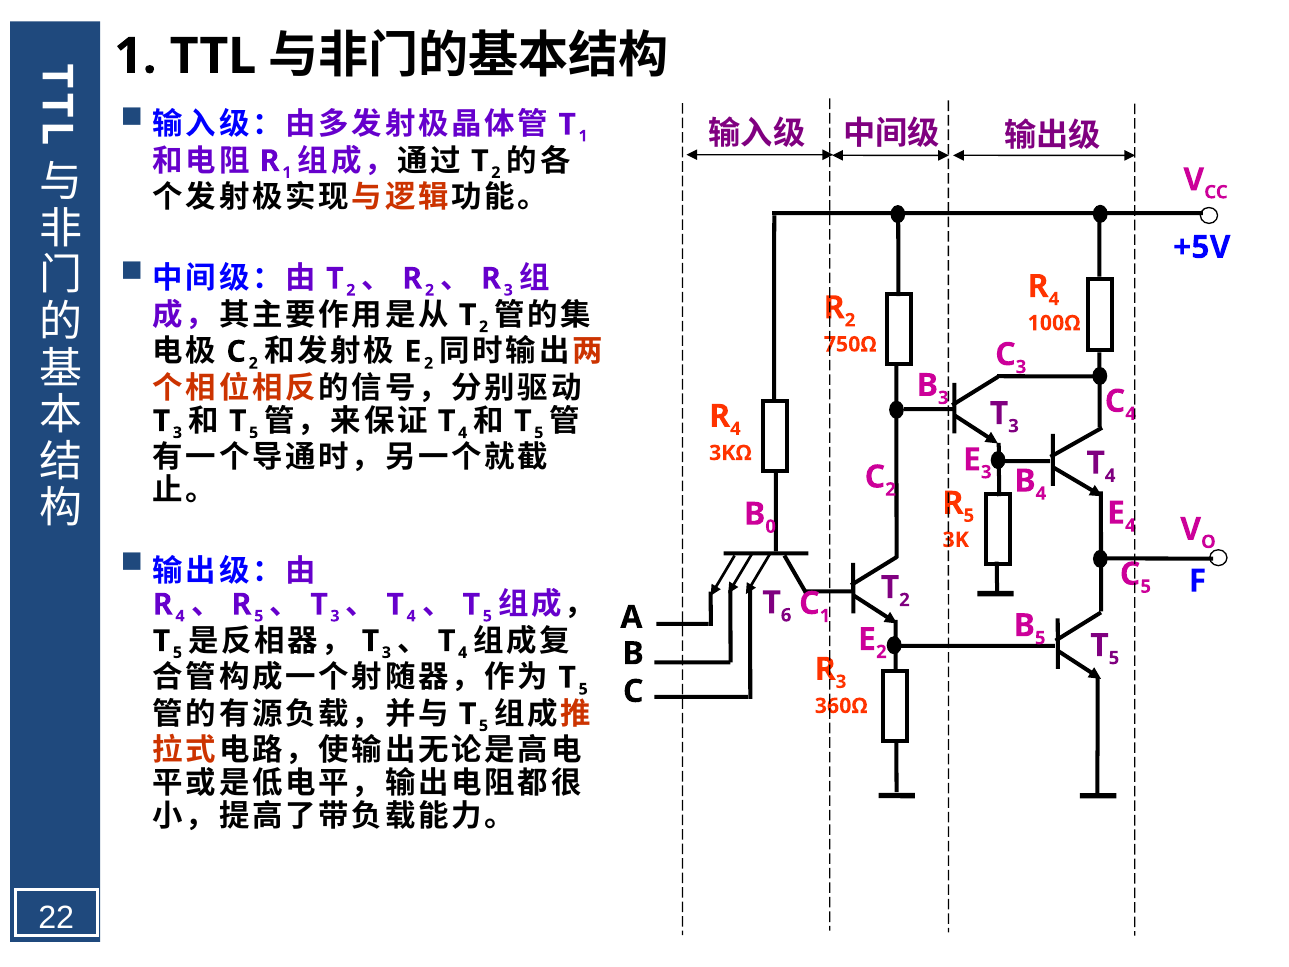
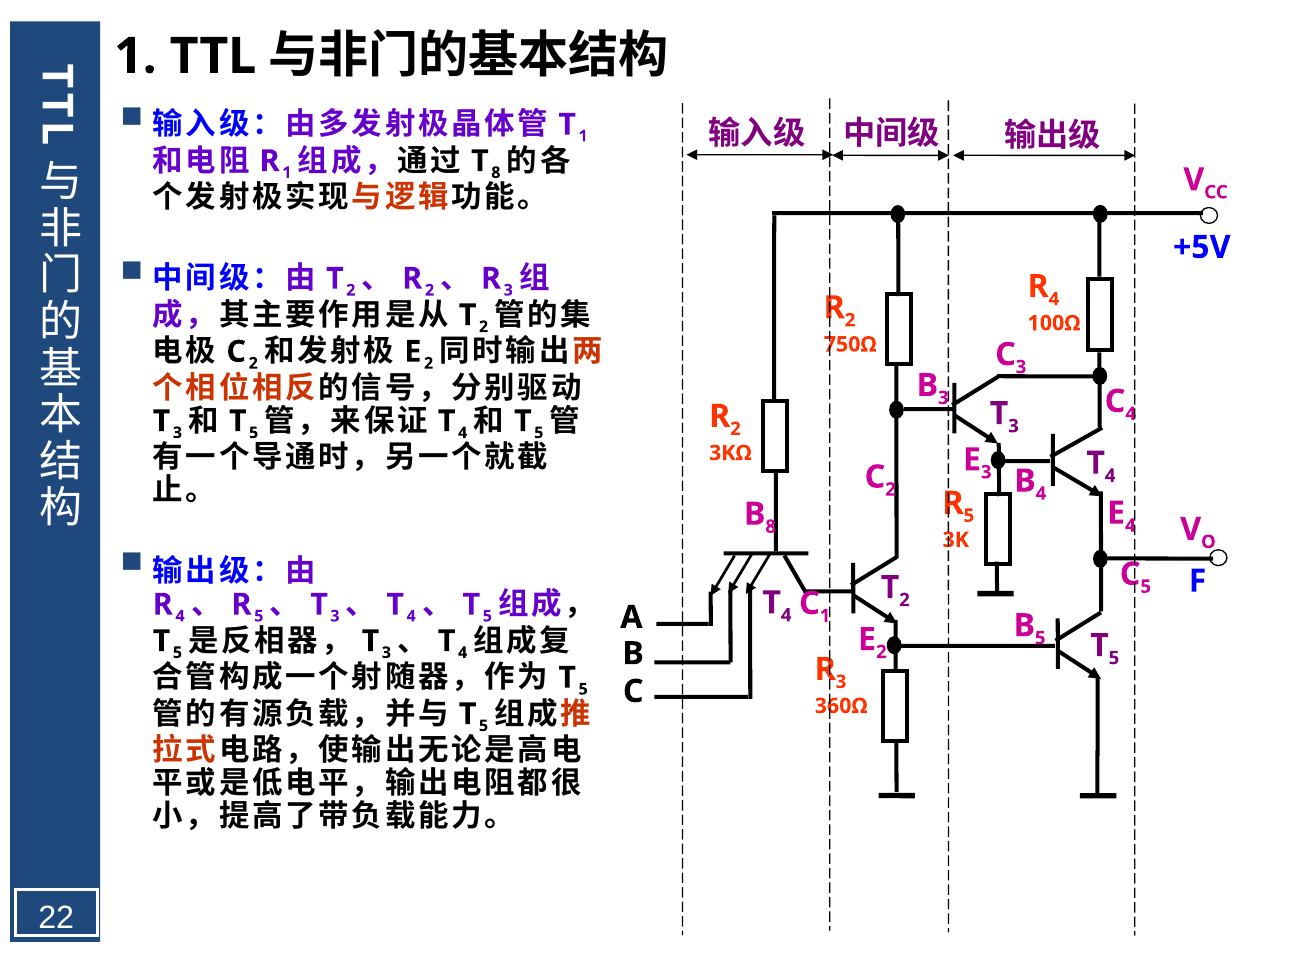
2: 2 -> 8 (496, 173)
4: 4 -> 2 (735, 429)
B 0: 0 -> 8 (771, 526)
6: 6 -> 4 (786, 615)
